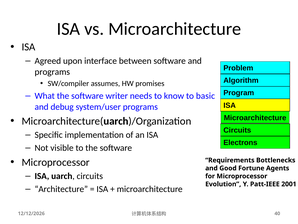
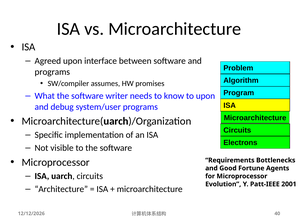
to basic: basic -> upon (205, 96)
